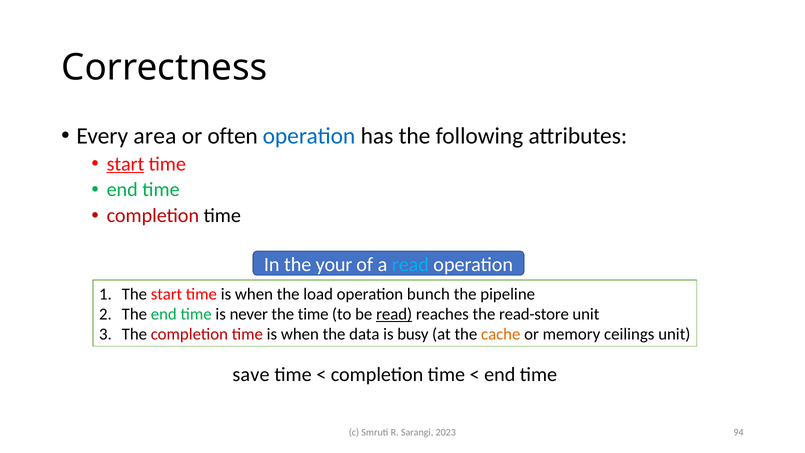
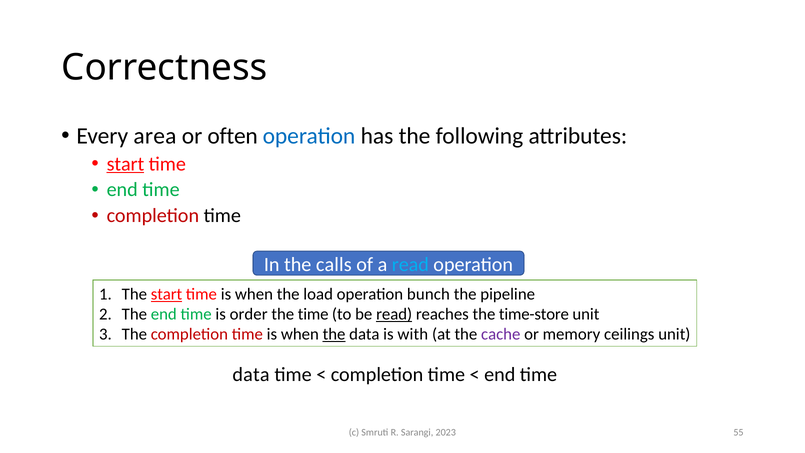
your: your -> calls (334, 264)
start underline: none -> present (166, 294)
never: never -> order (249, 314)
read-store: read-store -> time-store (534, 314)
the underline: none -> present (334, 334)
busy: busy -> with (413, 334)
cache colour: orange -> purple (501, 334)
save: save -> data (251, 374)
94: 94 -> 55 (739, 432)
